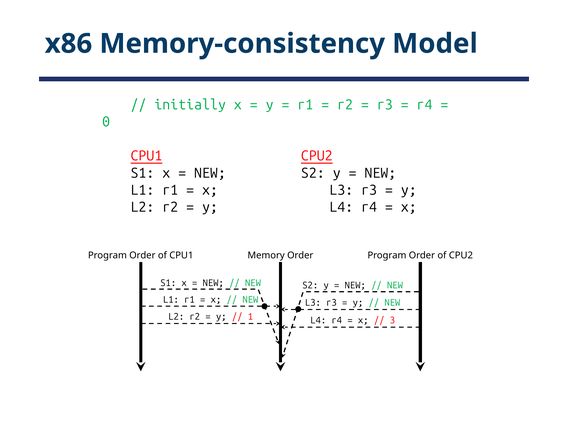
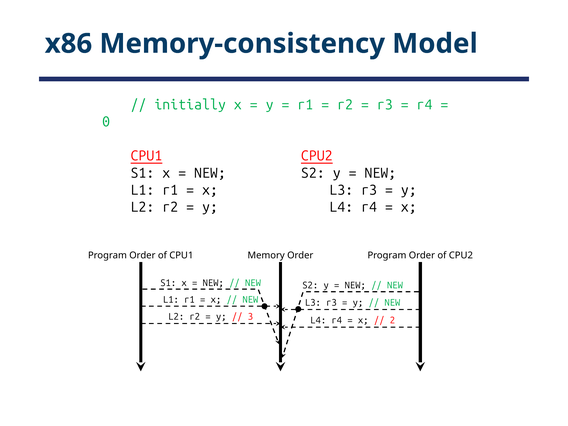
1: 1 -> 3 (250, 317)
3: 3 -> 2 (392, 320)
